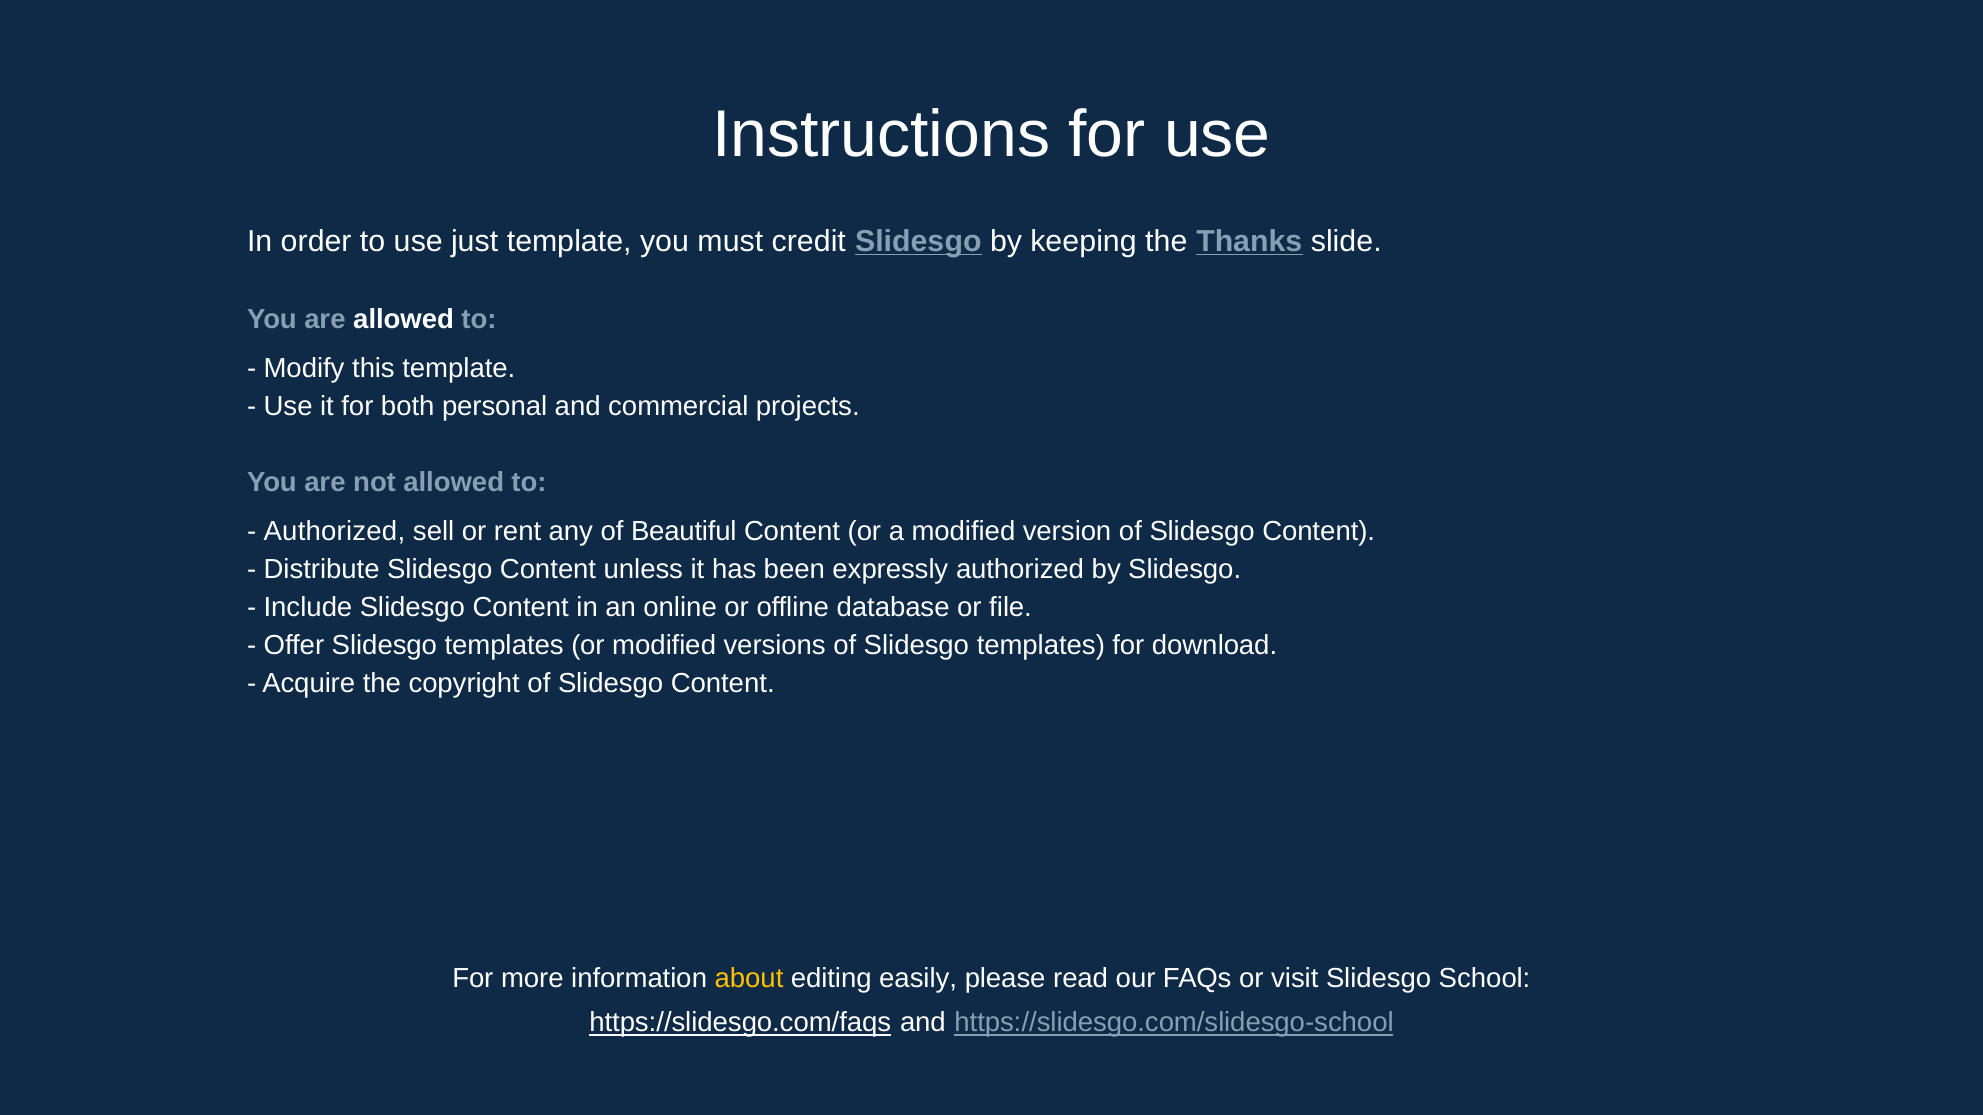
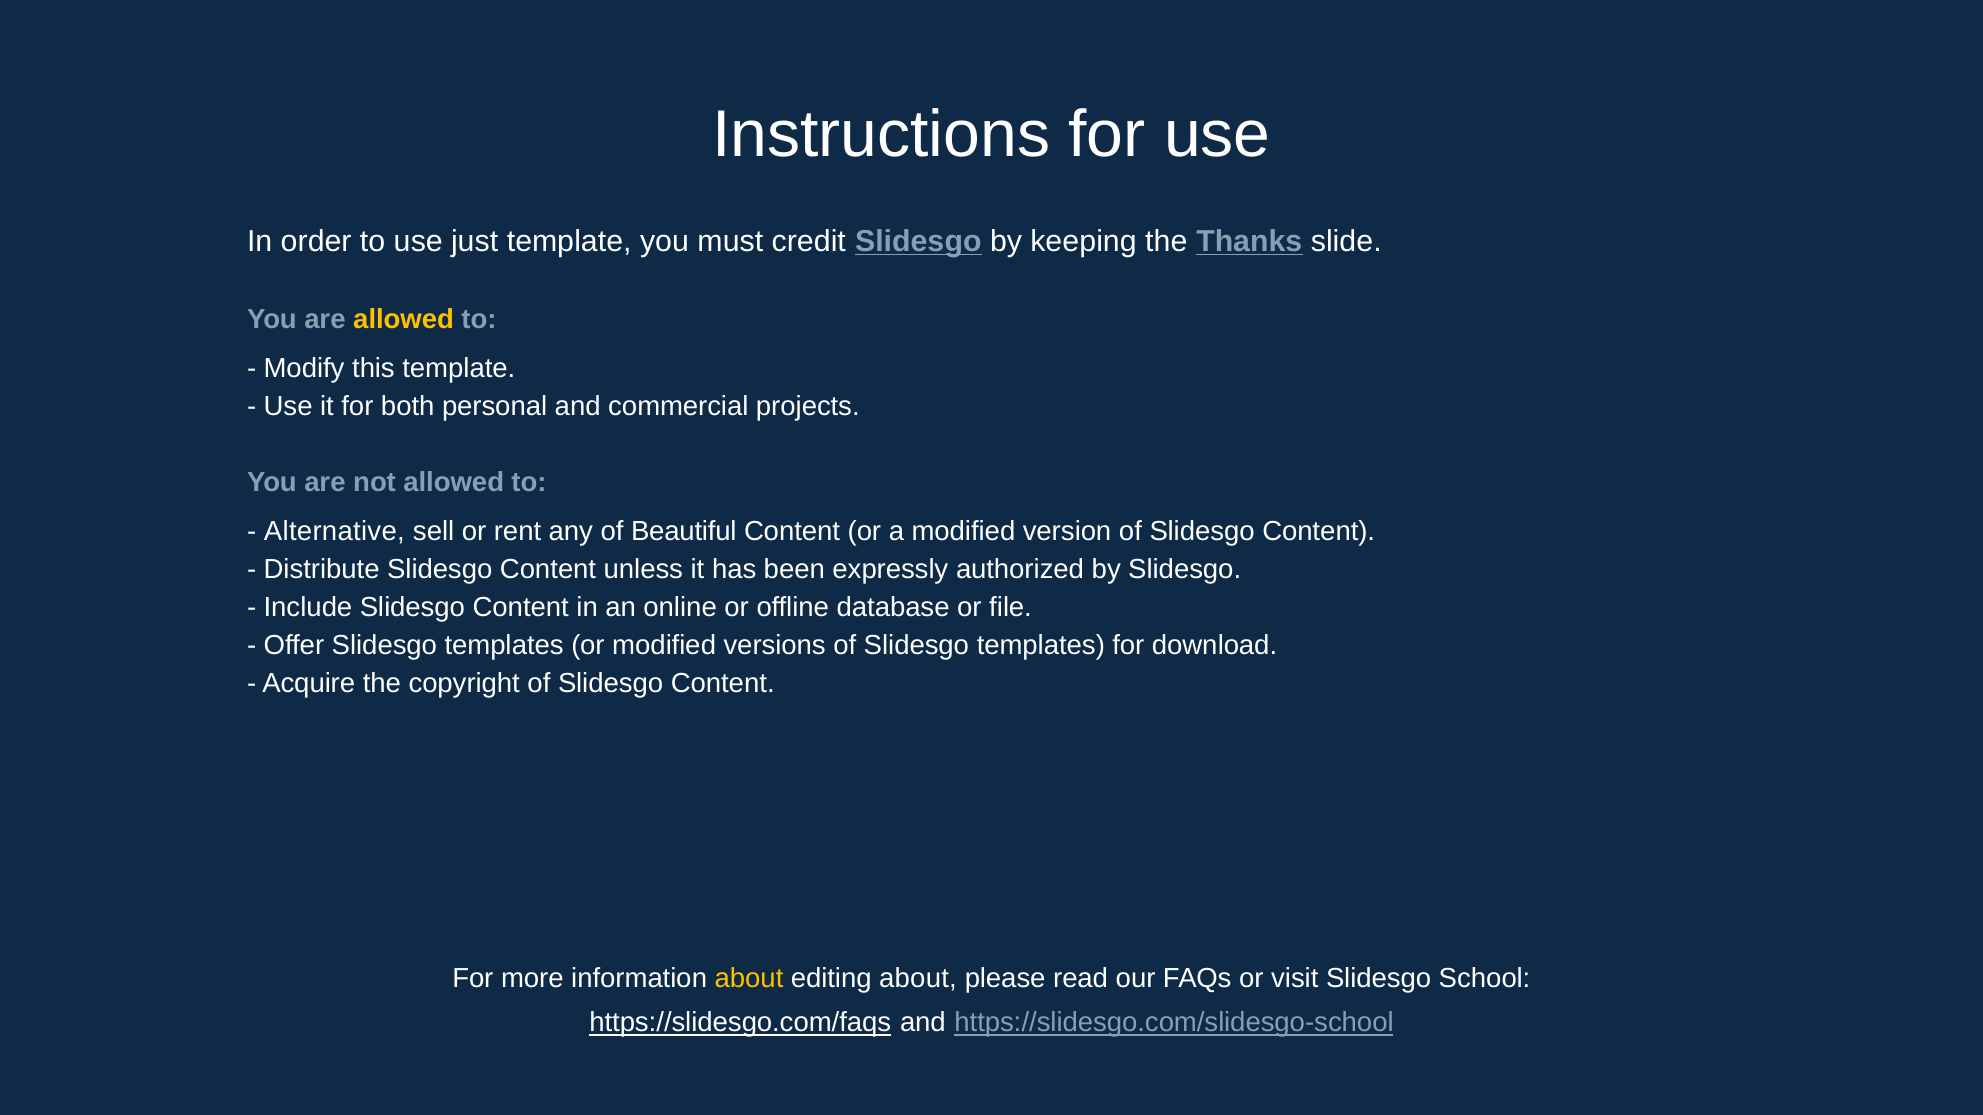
allowed colour: white -> yellow (404, 319)
Authorized: Authorized -> Alternative (334, 532)
editing easily: easily -> about (918, 979)
